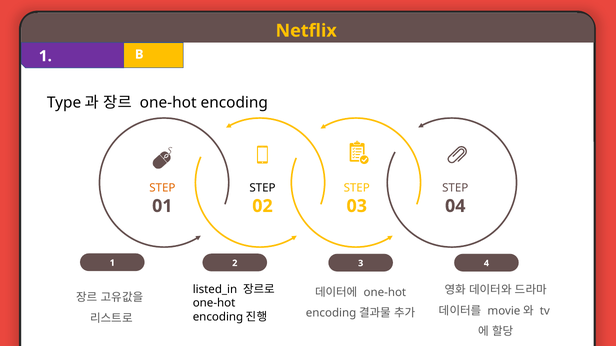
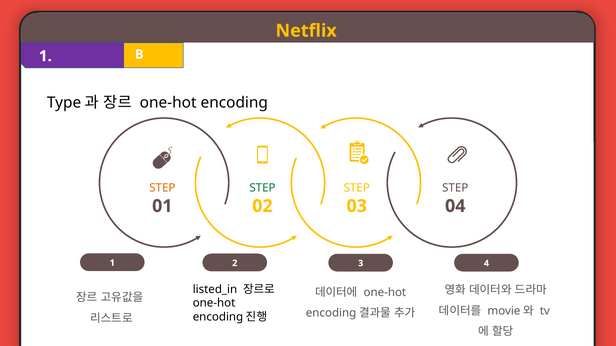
STEP colour: black -> green (262, 188)
